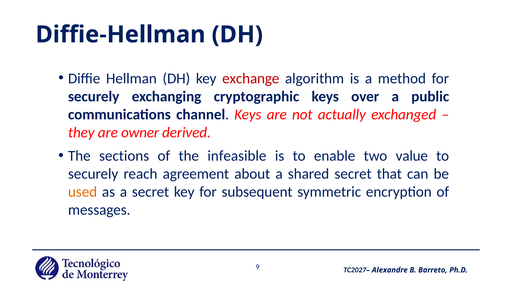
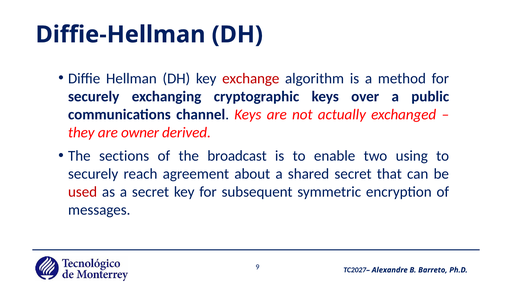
infeasible: infeasible -> broadcast (237, 156)
value: value -> using (412, 156)
used colour: orange -> red (83, 192)
